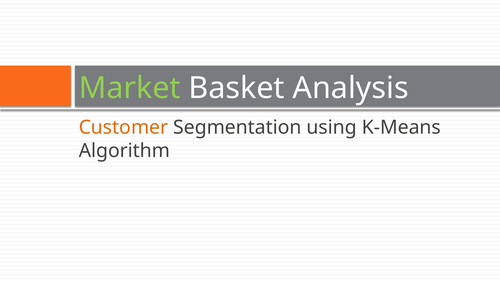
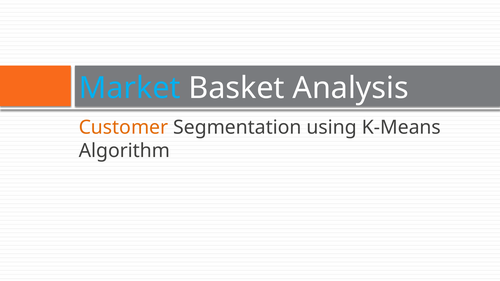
Market colour: light green -> light blue (130, 88)
